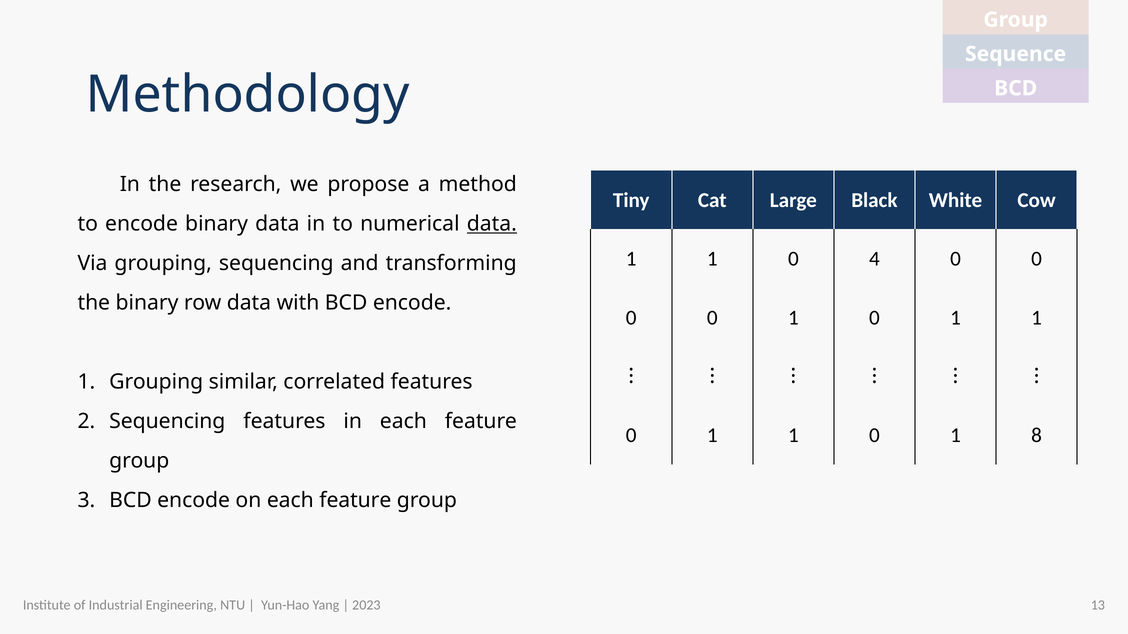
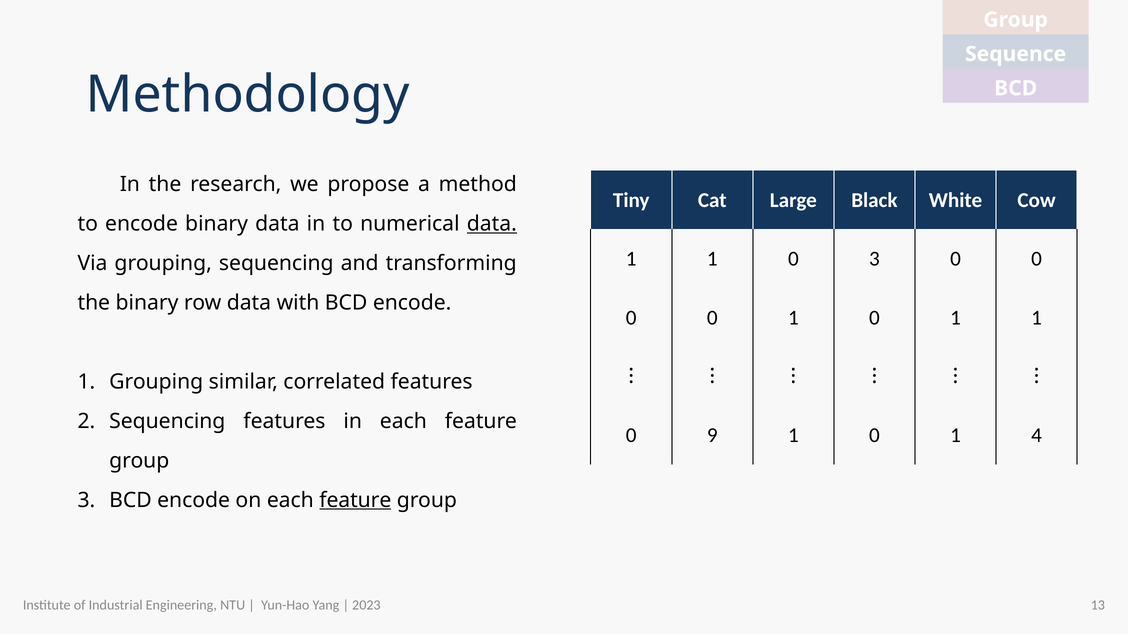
0 4: 4 -> 3 (874, 259)
1: 1 -> 9 (712, 436)
8: 8 -> 4 (1037, 436)
feature underline: none -> present (355, 500)
